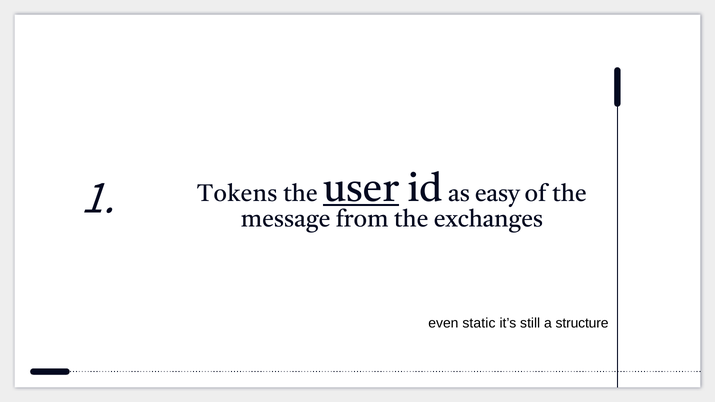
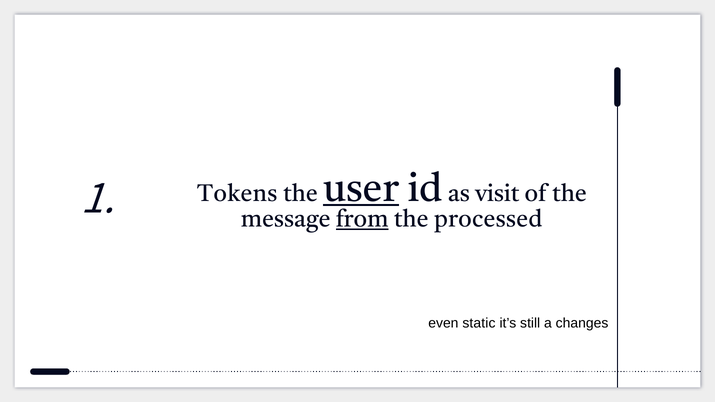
easy: easy -> visit (497, 193)
from underline: none -> present (362, 219)
exchanges: exchanges -> processed (488, 219)
structure: structure -> changes (582, 323)
